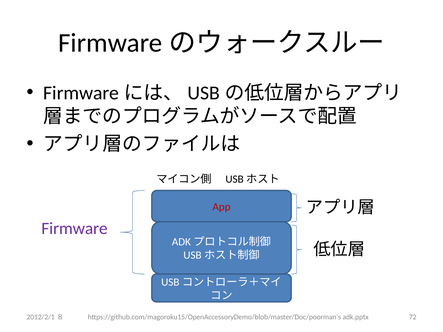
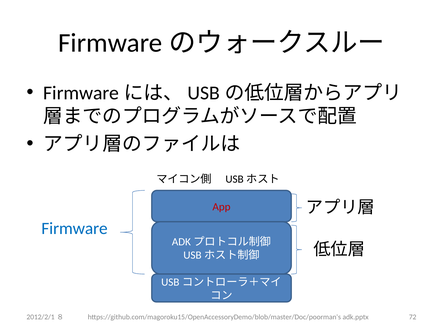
Firmware colour: purple -> blue (75, 229)
